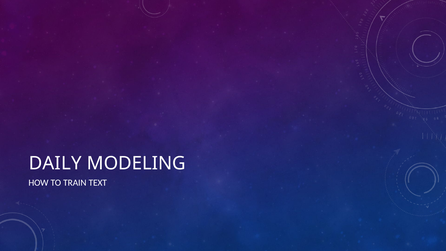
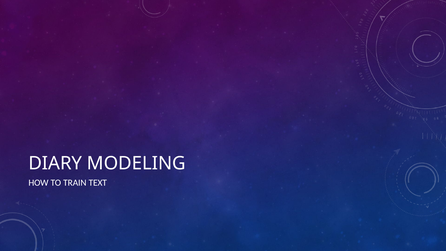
DAILY: DAILY -> DIARY (55, 163)
